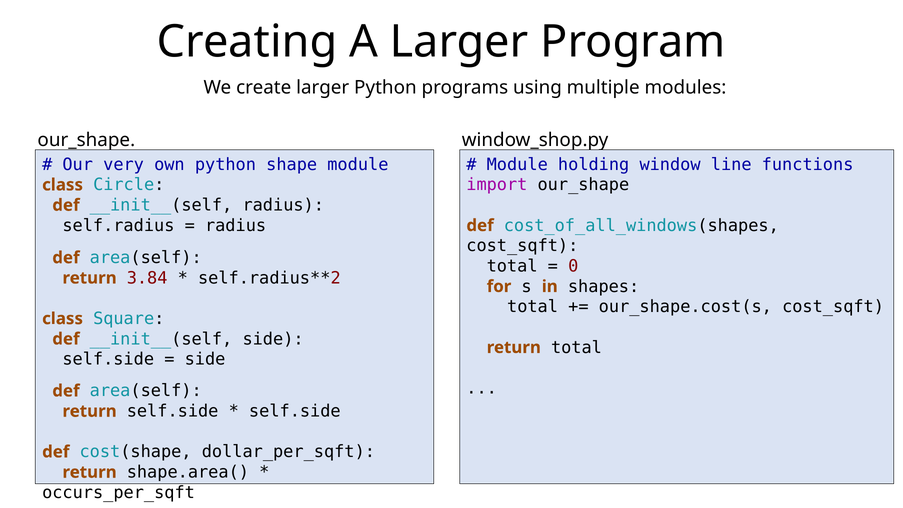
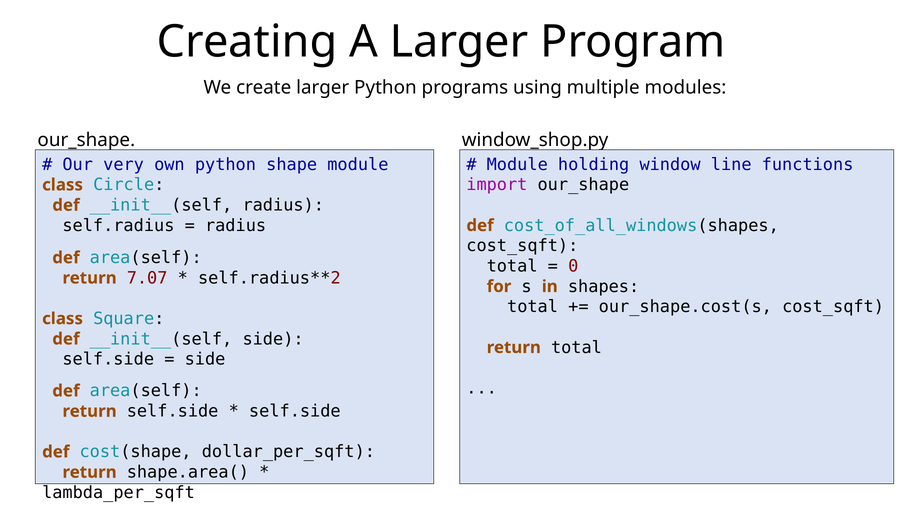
3.84: 3.84 -> 7.07 (147, 278)
occurs_per_sqft: occurs_per_sqft -> lambda_per_sqft (119, 492)
